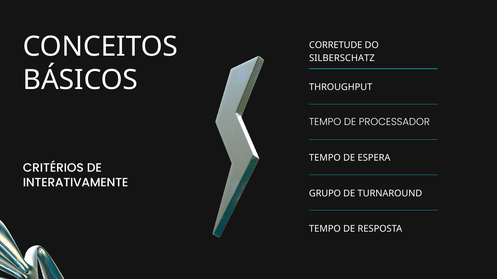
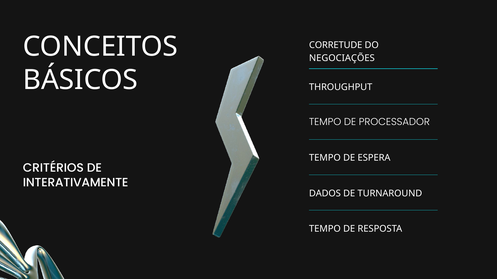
SILBERSCHATZ: SILBERSCHATZ -> NEGOCIAÇÕES (342, 58)
GRUPO: GRUPO -> DADOS (325, 194)
